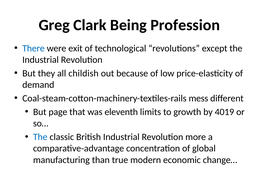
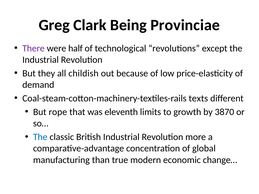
Profession: Profession -> Provinciae (185, 25)
There colour: blue -> purple (33, 48)
exit: exit -> half (76, 48)
mess: mess -> texts (198, 98)
page: page -> rope (58, 112)
4019: 4019 -> 3870 (224, 112)
